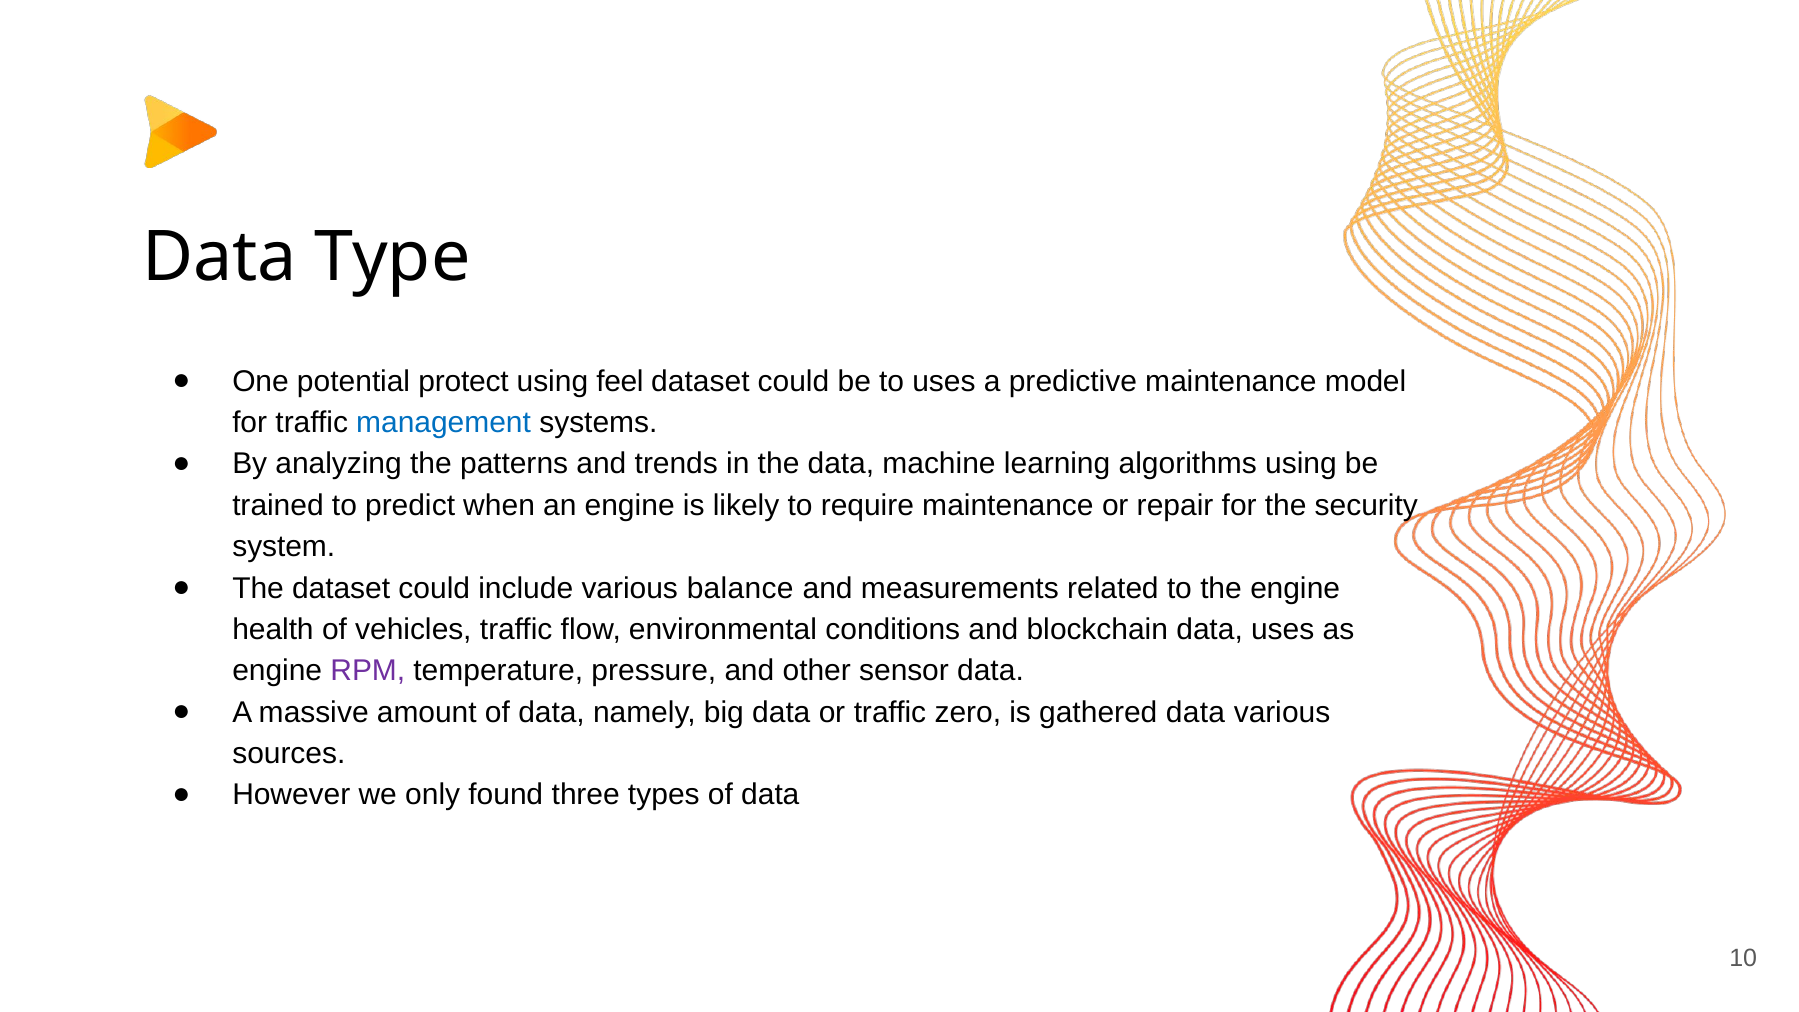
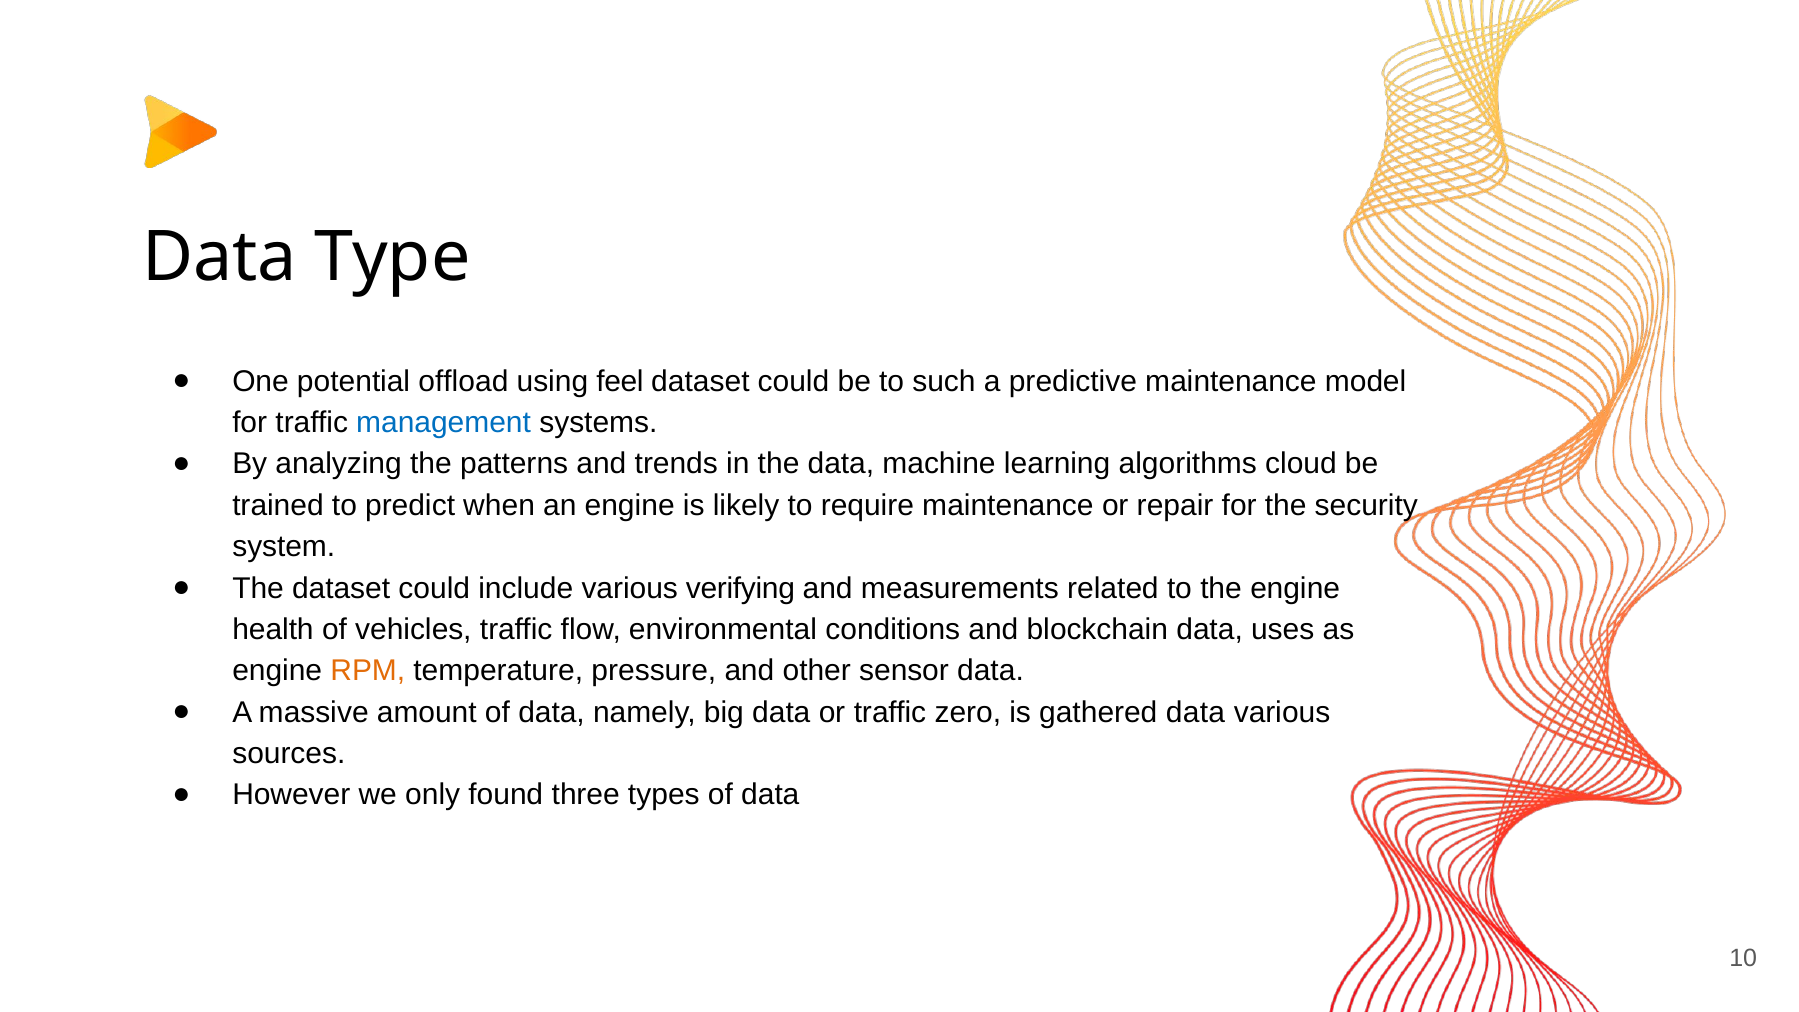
protect: protect -> offload (463, 381)
to uses: uses -> such (944, 381)
algorithms using: using -> cloud (1301, 464)
balance: balance -> verifying (740, 588)
RPM colour: purple -> orange (368, 671)
